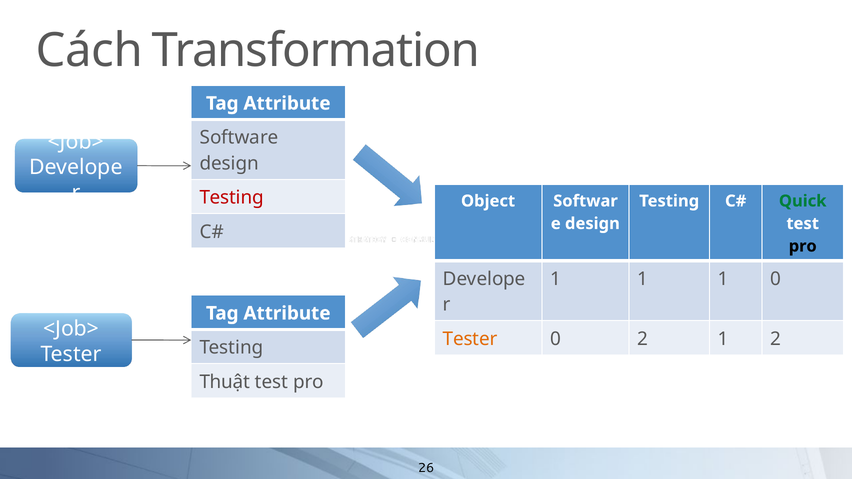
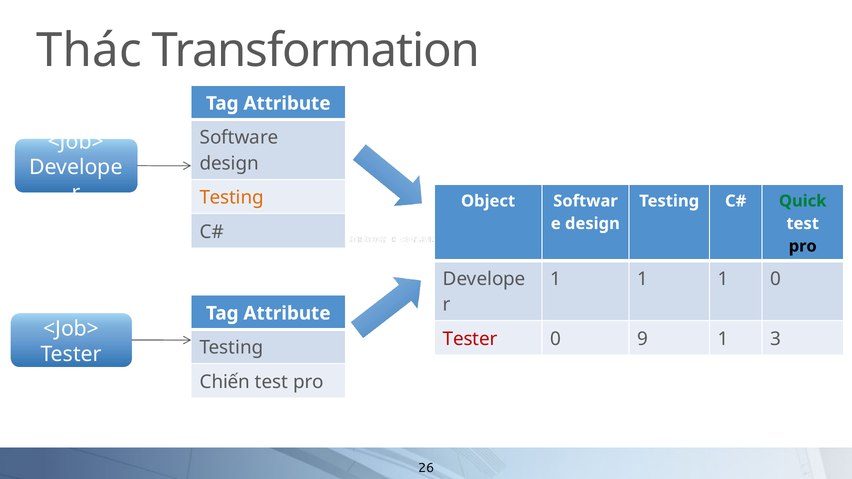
Cách: Cách -> Thác (89, 50)
Testing colour: red -> orange (232, 198)
Tester colour: orange -> red (470, 339)
0 2: 2 -> 9 (643, 339)
1 2: 2 -> 3 (776, 339)
Thuật: Thuật -> Chiến (225, 382)
